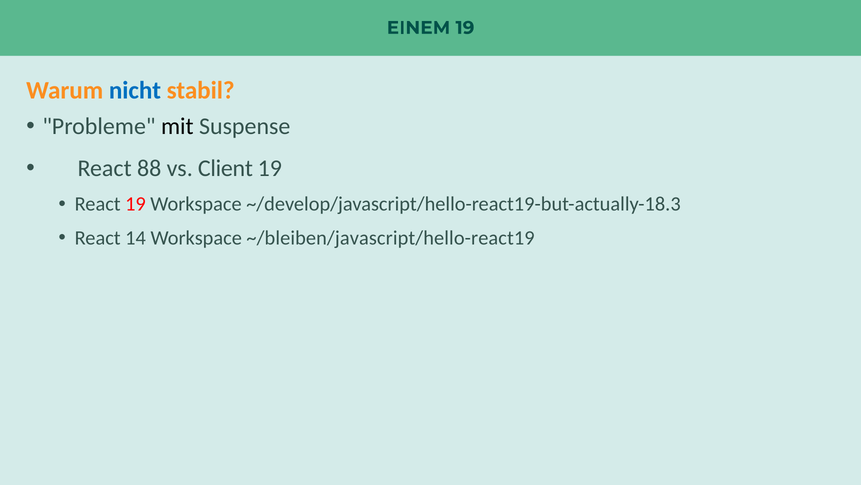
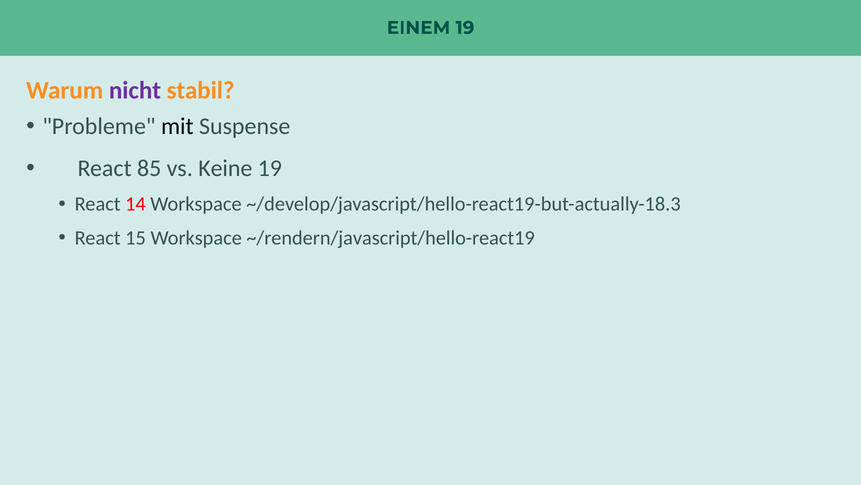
nicht colour: blue -> purple (135, 90)
88: 88 -> 85 (149, 168)
Client: Client -> Keine (225, 168)
React 19: 19 -> 14 (135, 204)
14: 14 -> 15 (135, 237)
~/bleiben/javascript/hello-react19: ~/bleiben/javascript/hello-react19 -> ~/rendern/javascript/hello-react19 (391, 237)
